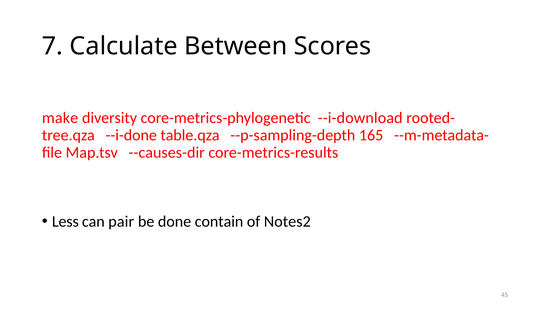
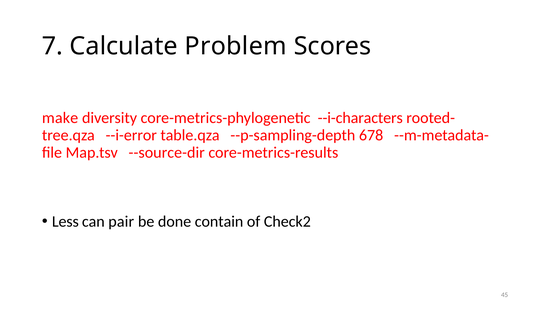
Between: Between -> Problem (236, 46)
--i-download: --i-download -> --i-characters (360, 118)
--i-done: --i-done -> --i-error (131, 135)
165: 165 -> 678 (371, 135)
--causes-dir: --causes-dir -> --source-dir (167, 153)
Notes2: Notes2 -> Check2 (287, 222)
